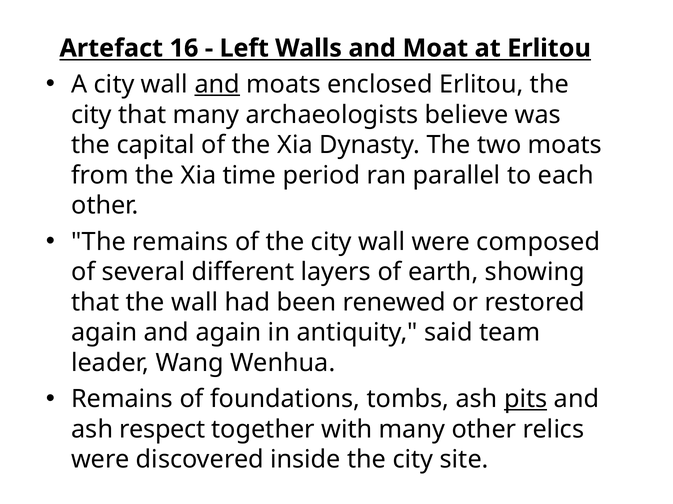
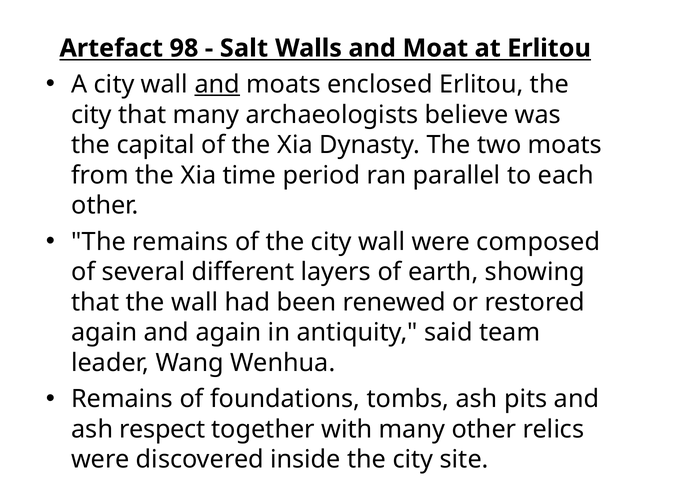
16: 16 -> 98 (184, 48)
Left: Left -> Salt (244, 48)
pits underline: present -> none (526, 400)
